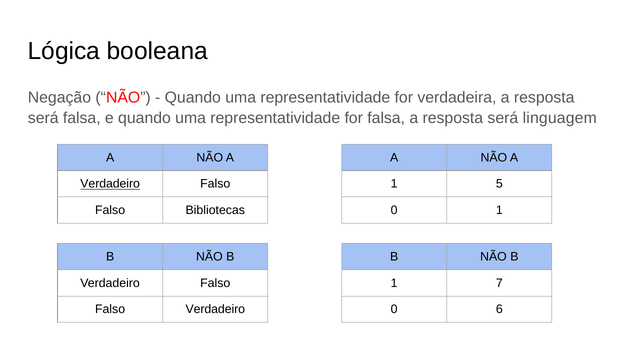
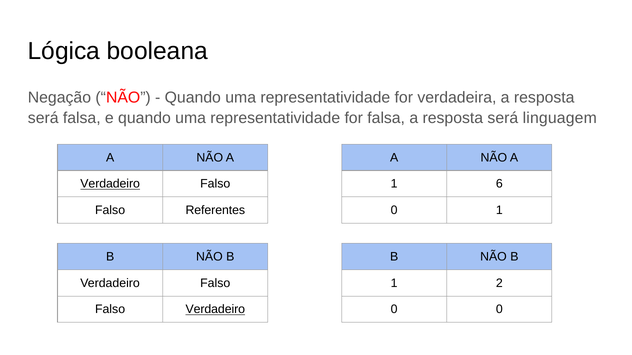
5: 5 -> 6 (499, 184)
Bibliotecas: Bibliotecas -> Referentes (215, 211)
7: 7 -> 2 (499, 283)
Verdadeiro underline: none -> present (215, 310)
0 6: 6 -> 0 (499, 310)
